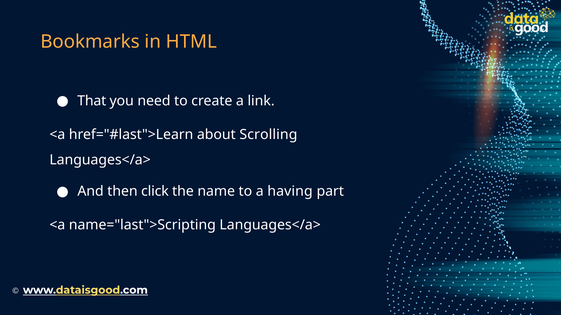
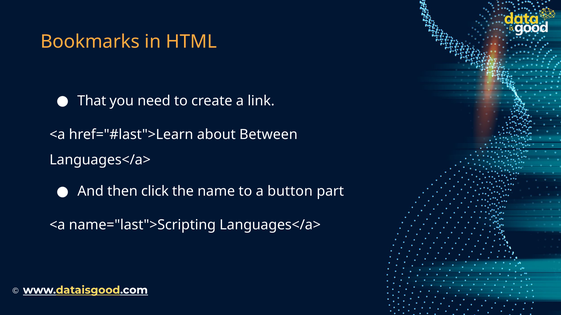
Scrolling: Scrolling -> Between (268, 135)
having: having -> button (290, 192)
